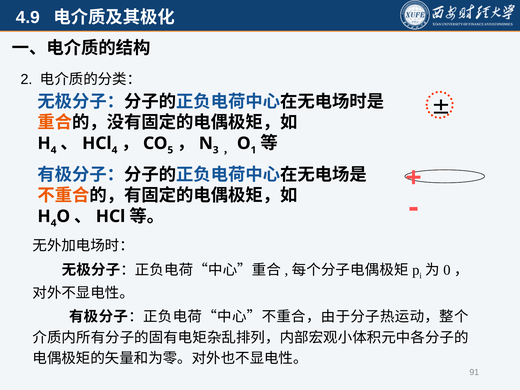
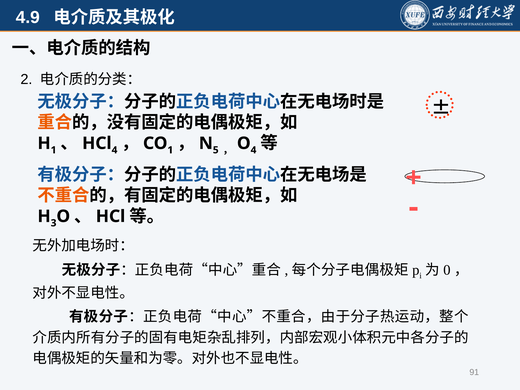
4: 4 -> 1 (54, 150)
5: 5 -> 1 (170, 150)
3: 3 -> 5 (216, 150)
1: 1 -> 4 (254, 150)
4: 4 -> 3 (54, 223)
